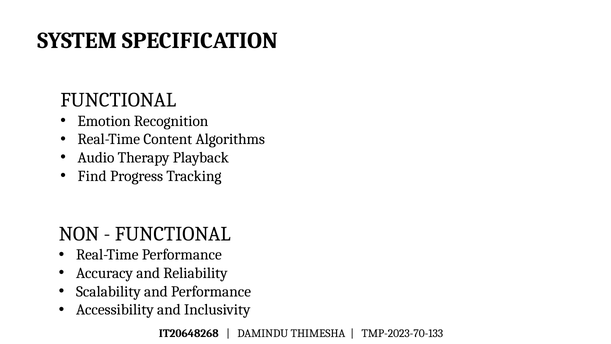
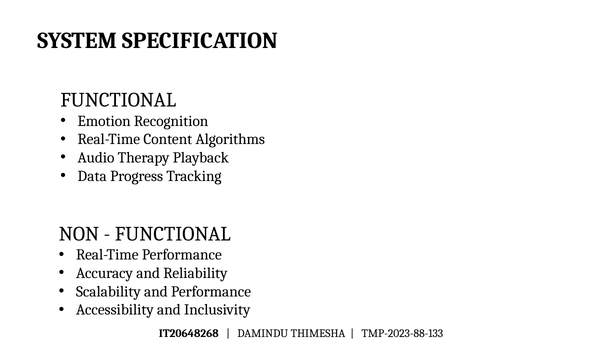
Find: Find -> Data (92, 176)
TMP-2023-70-133: TMP-2023-70-133 -> TMP-2023-88-133 (402, 333)
